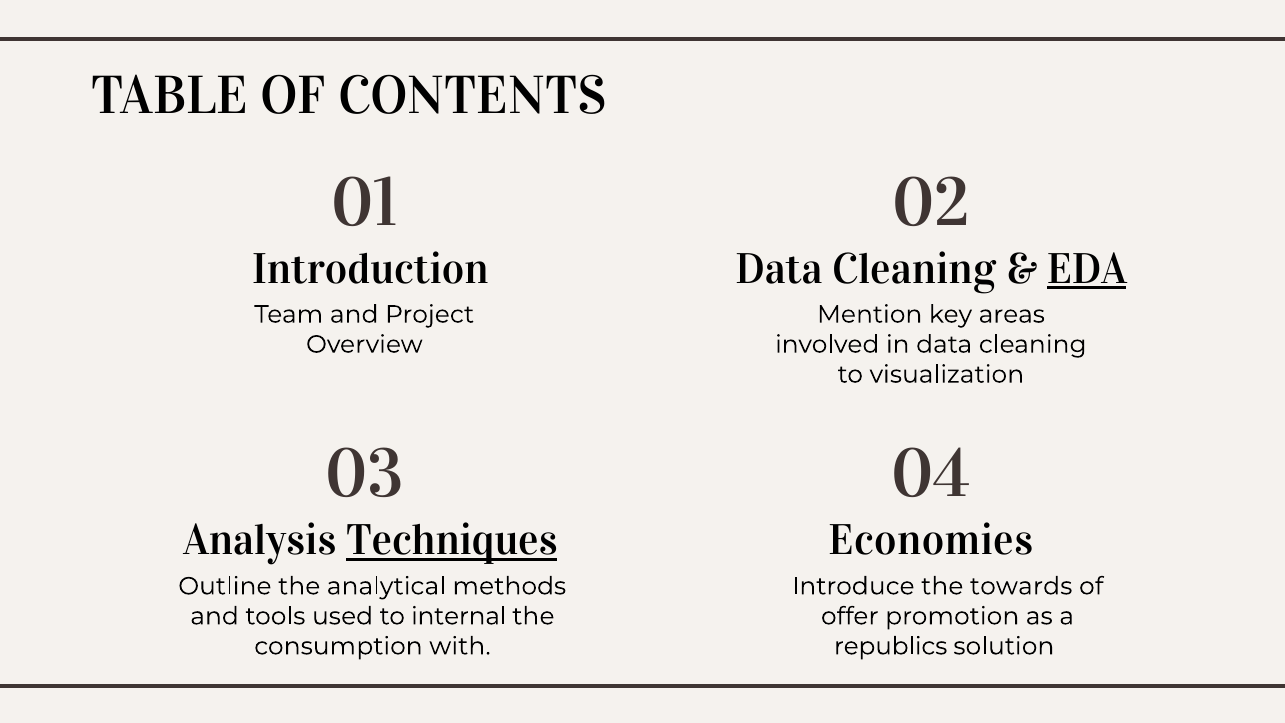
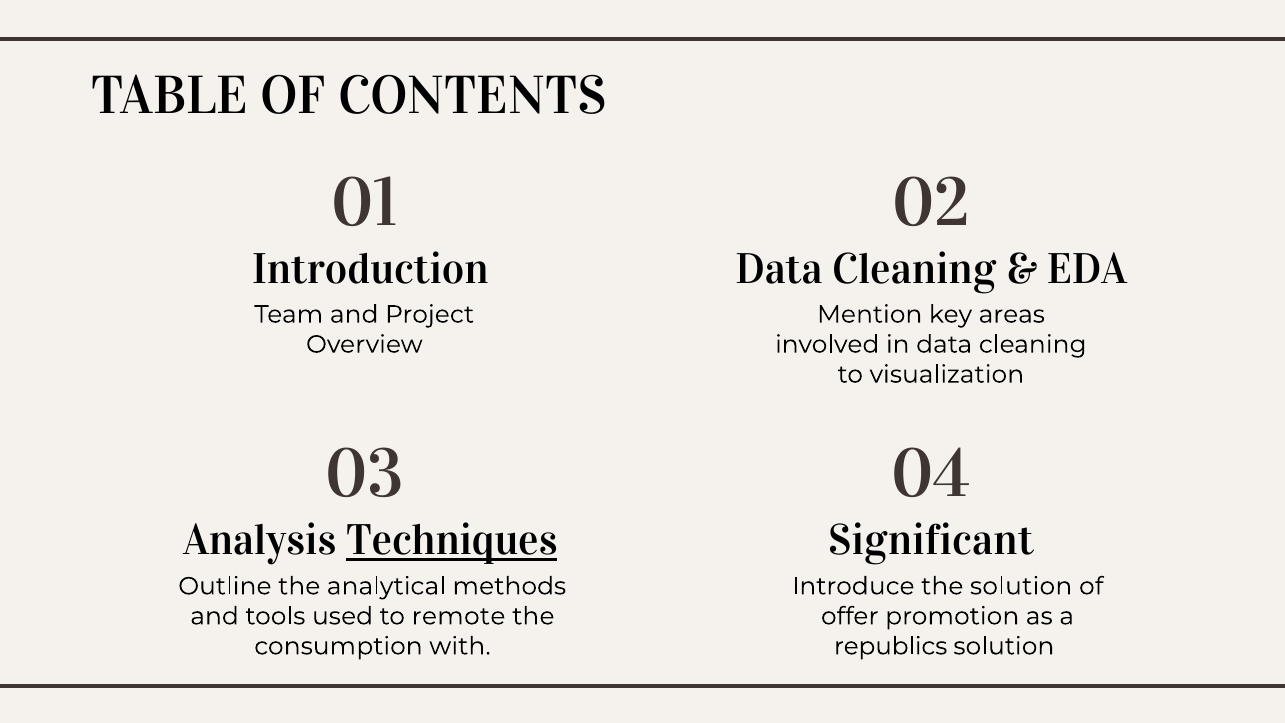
EDA underline: present -> none (1087, 269)
Economies: Economies -> Significant (931, 541)
the towards: towards -> solution (1021, 586)
internal: internal -> remote (459, 616)
